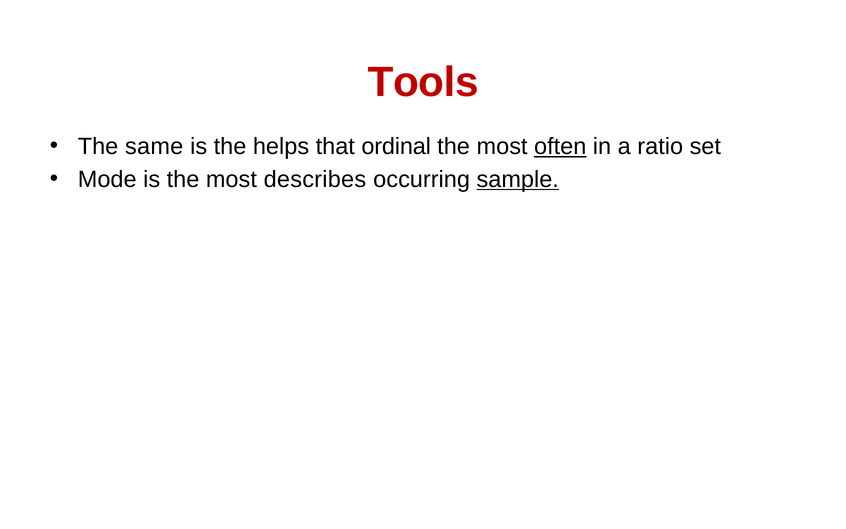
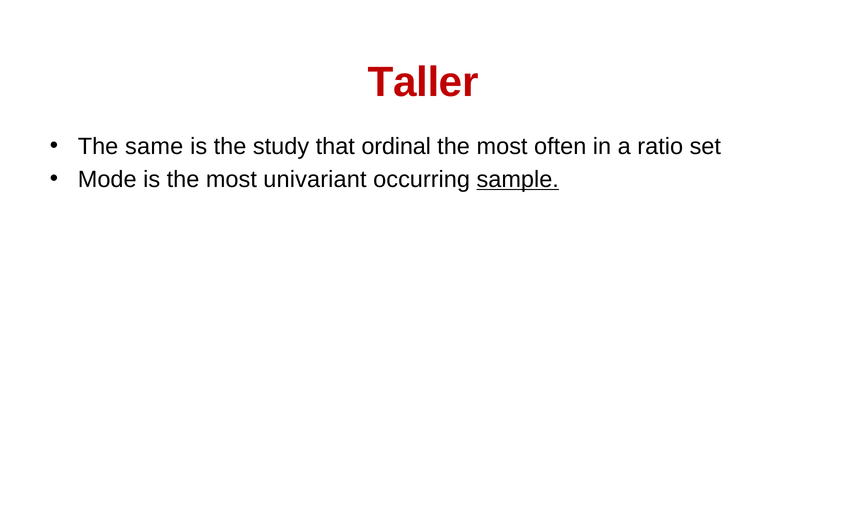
Tools: Tools -> Taller (423, 82)
helps: helps -> study (281, 146)
often underline: present -> none (560, 146)
describes: describes -> univariant (315, 179)
